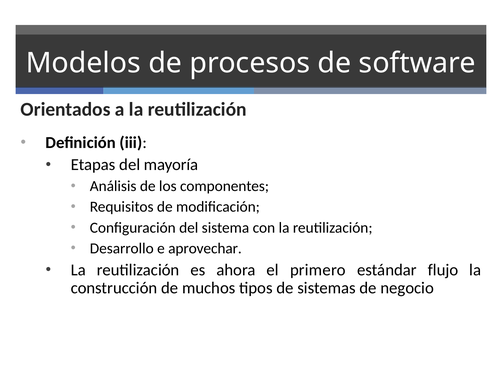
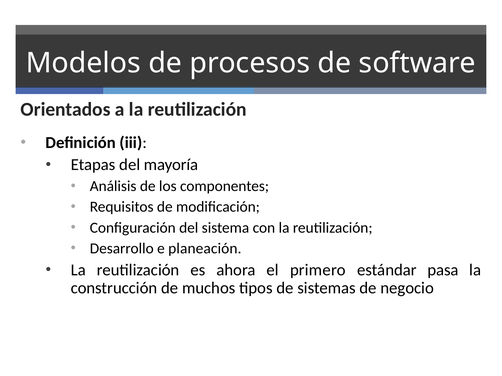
aprovechar: aprovechar -> planeación (205, 249)
flujo: flujo -> pasa (443, 270)
